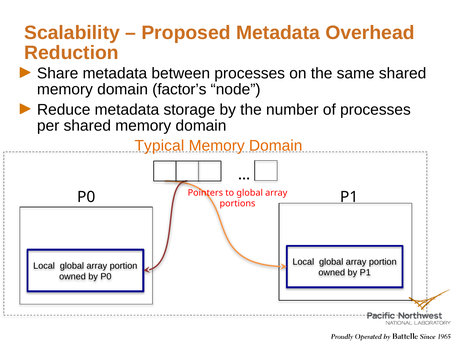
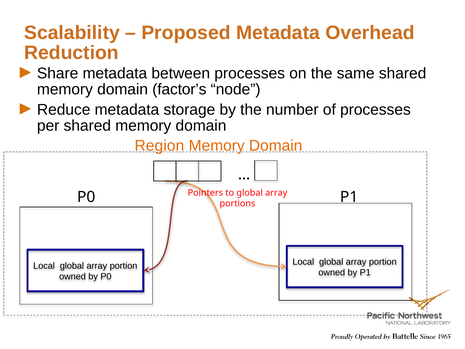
Typical: Typical -> Region (159, 146)
